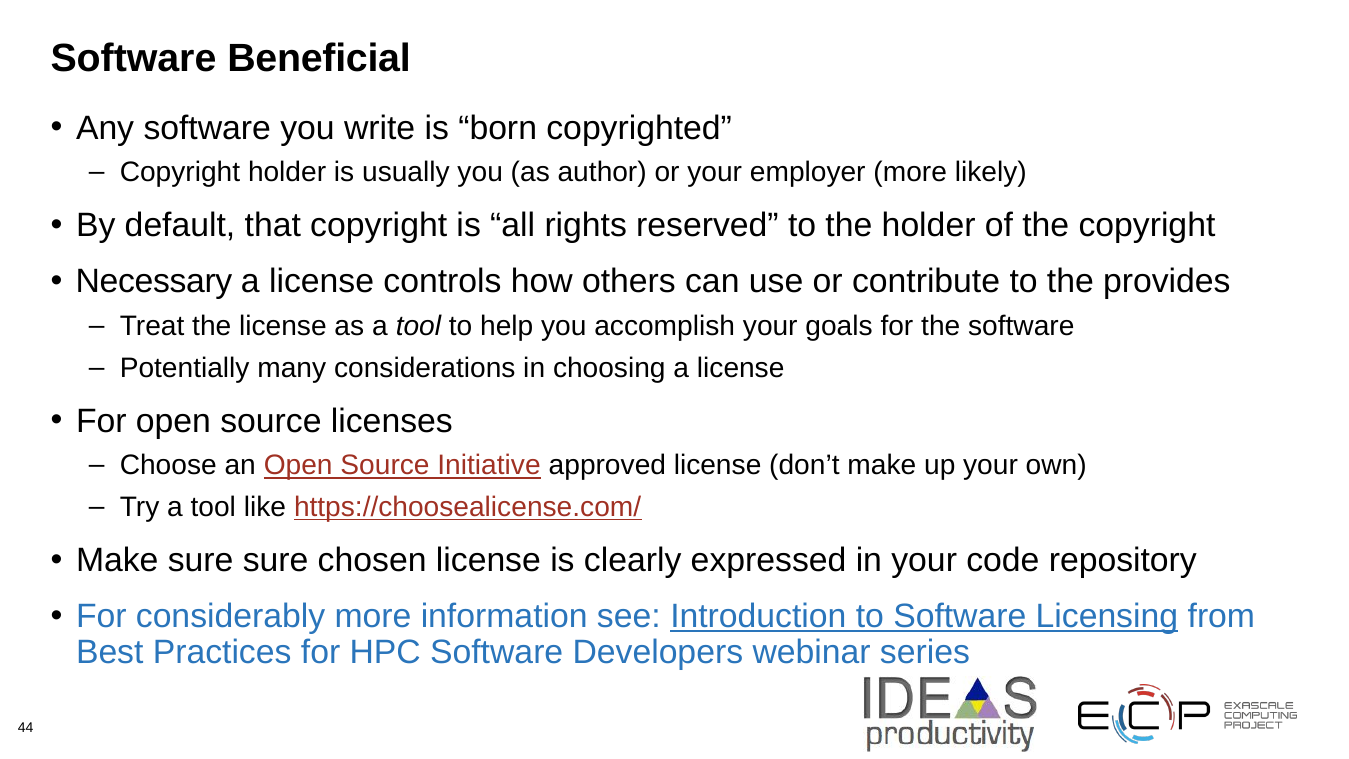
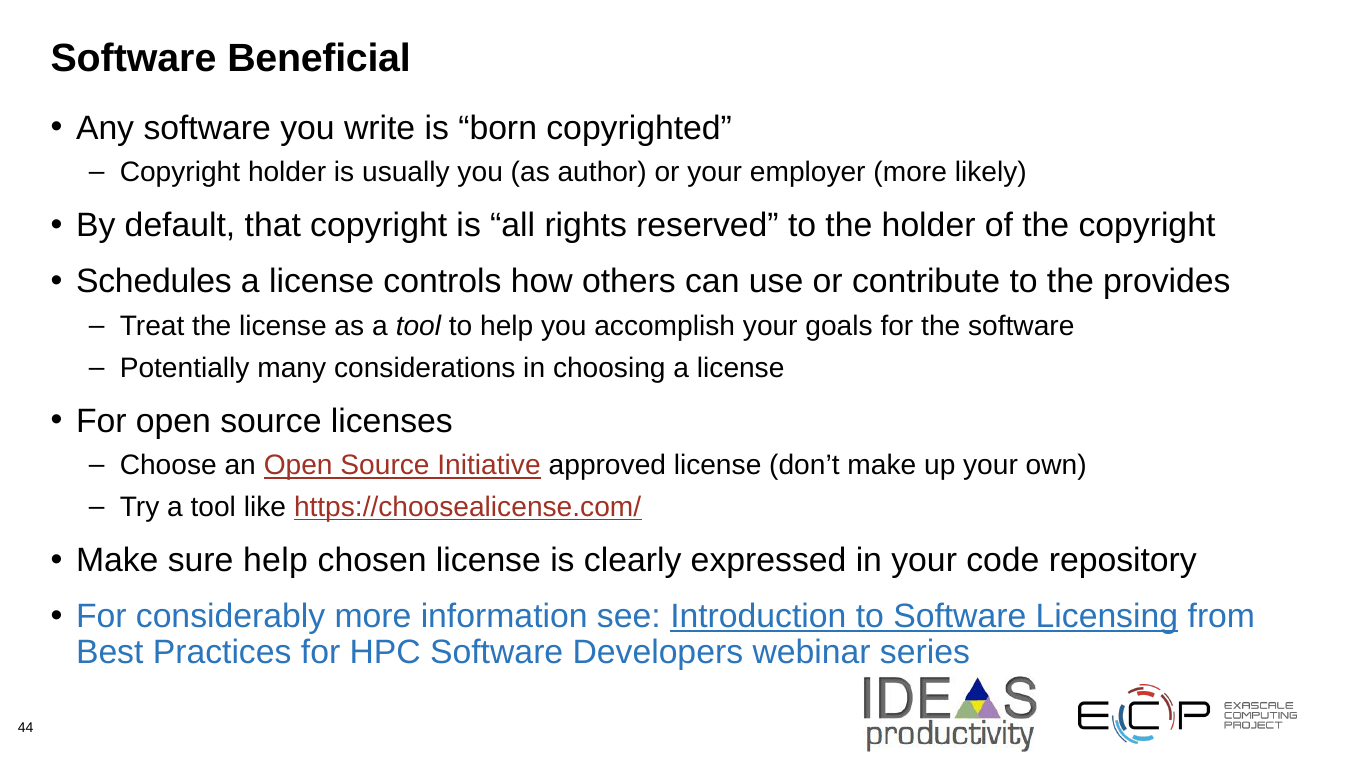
Necessary: Necessary -> Schedules (154, 282)
sure sure: sure -> help (275, 560)
